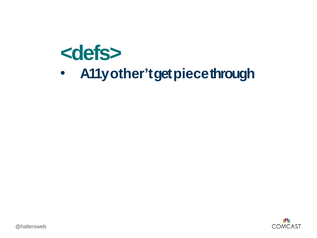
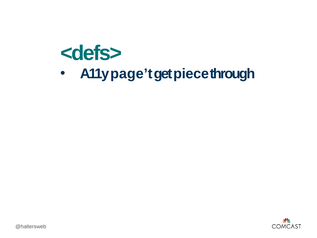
other’t: other’t -> page’t (131, 74)
